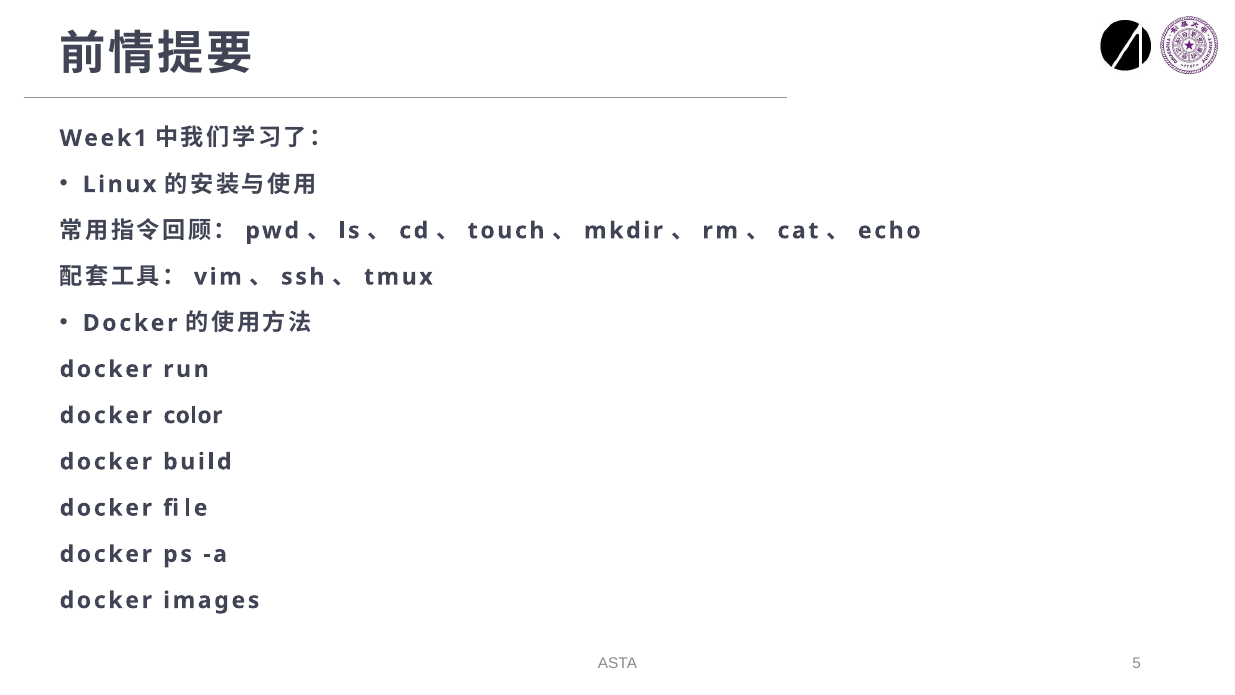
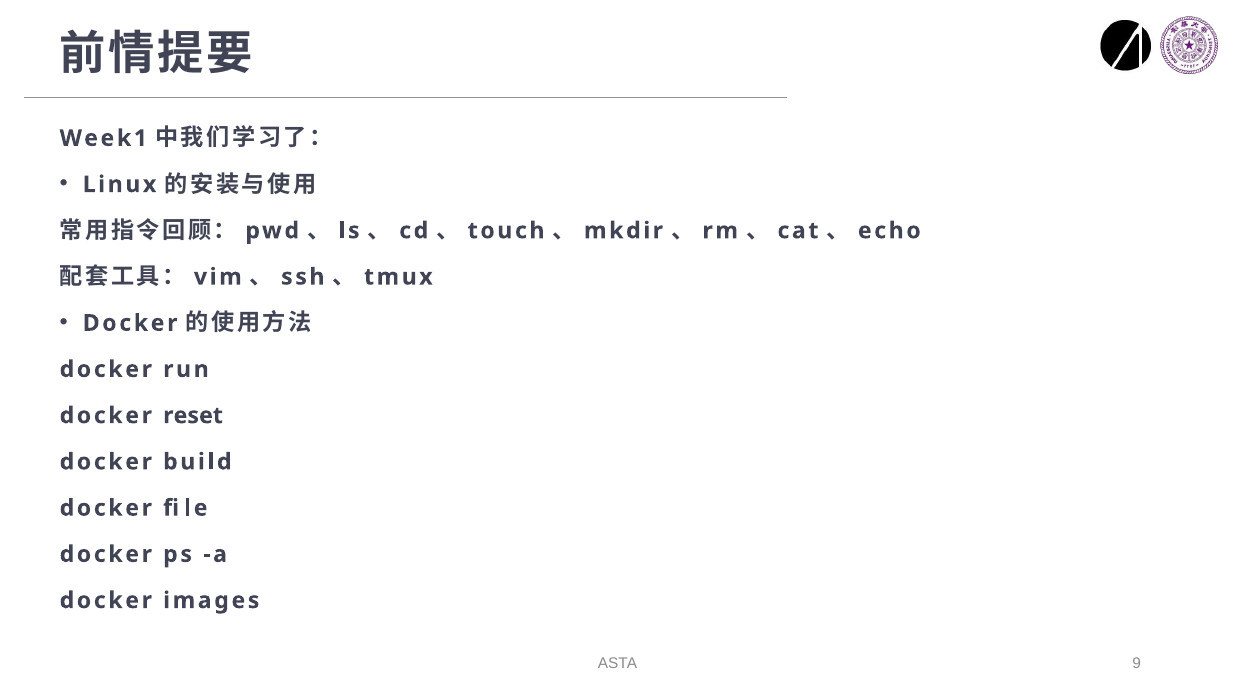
color: color -> reset (193, 415)
5: 5 -> 9 (1137, 663)
